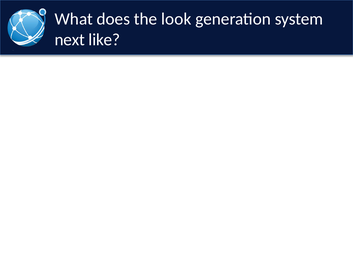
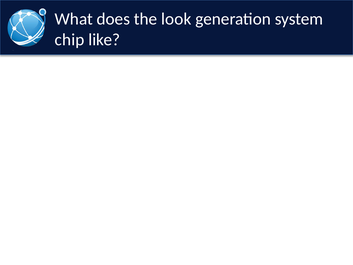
next: next -> chip (70, 40)
